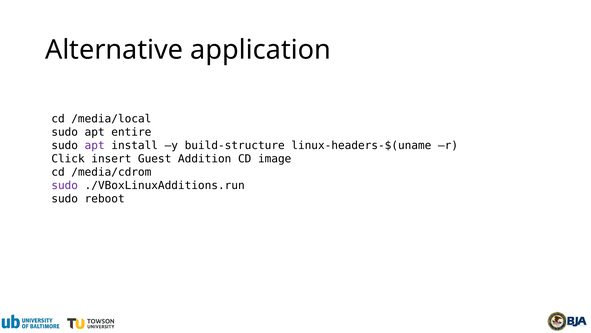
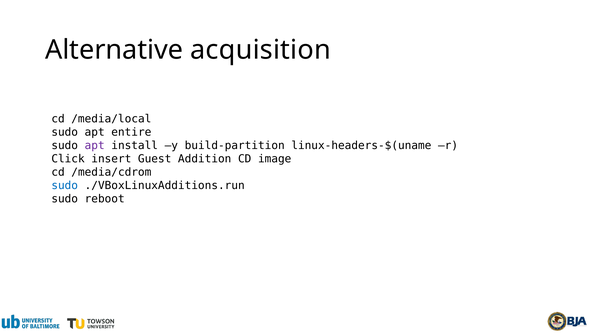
application: application -> acquisition (260, 50)
build-structure: build-structure -> build-partition (235, 145)
sudo colour: purple -> blue (65, 185)
